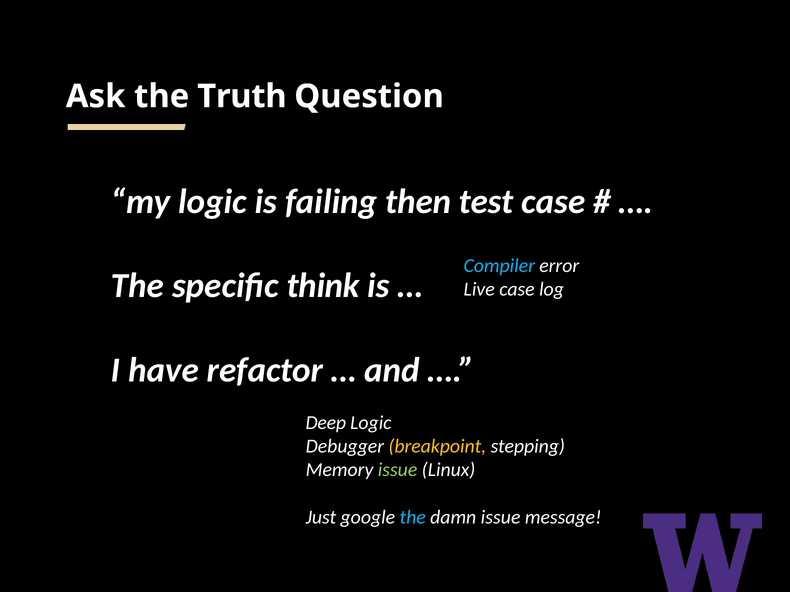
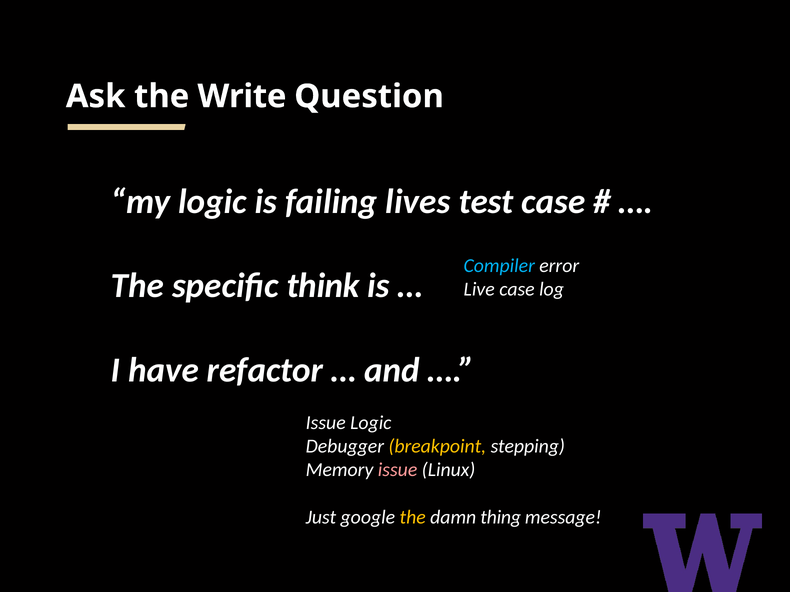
Truth: Truth -> Write (242, 96)
then: then -> lives (418, 202)
Deep: Deep -> Issue (326, 423)
issue colour: light green -> pink (398, 470)
the colour: light blue -> yellow (413, 518)
damn issue: issue -> thing (501, 518)
